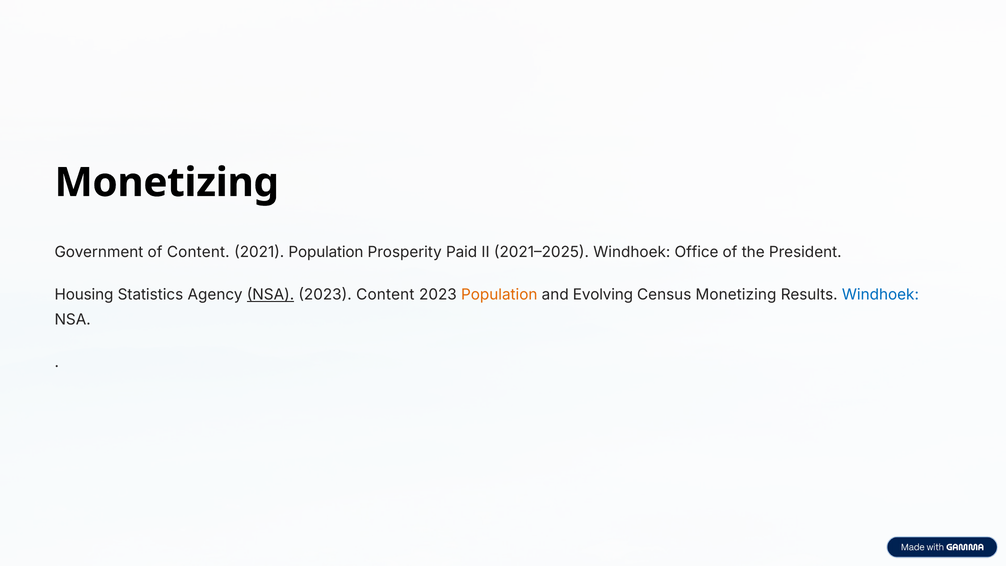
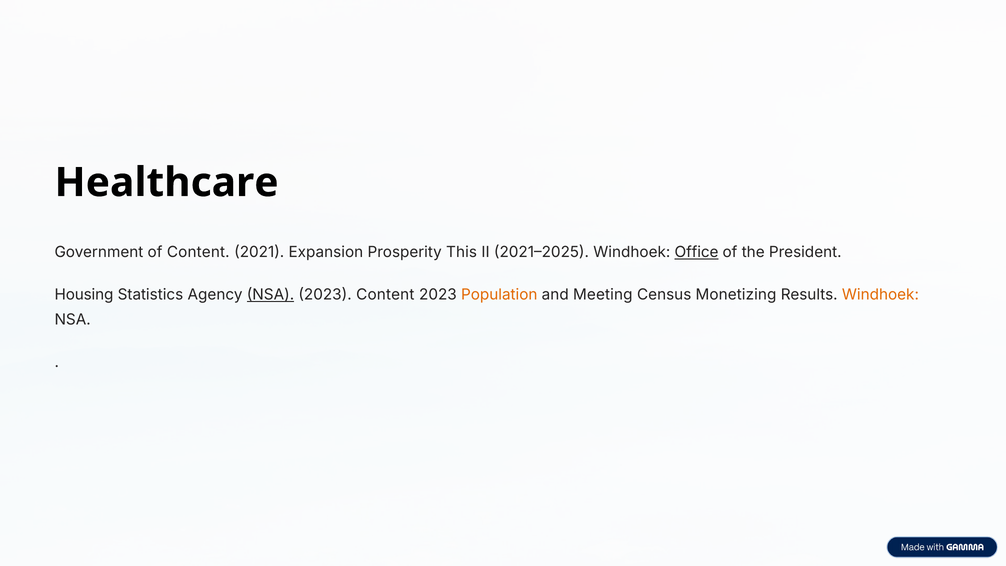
Monetizing: Monetizing -> Healthcare (167, 183)
2021 Population: Population -> Expansion (326, 252)
Paid: Paid -> This (462, 252)
Office underline: none -> present (697, 252)
Evolving: Evolving -> Meeting (603, 295)
Windhoek colour: blue -> orange (880, 295)
